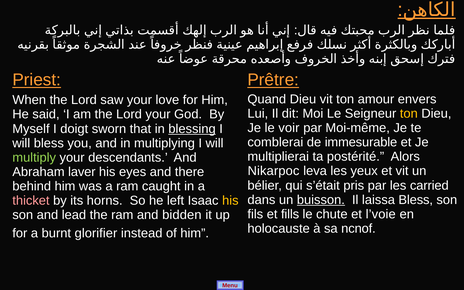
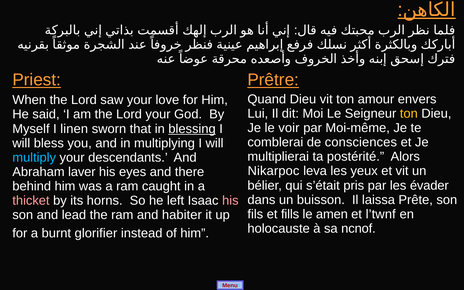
doigt: doigt -> linen (74, 129)
immesurable: immesurable -> consciences (361, 142)
multiply colour: light green -> light blue (34, 158)
carried: carried -> évader (429, 185)
buisson underline: present -> none (321, 200)
laissa Bless: Bless -> Prête (416, 200)
his colour: yellow -> pink (230, 201)
chute: chute -> amen (332, 214)
l’voie: l’voie -> l’twnf (381, 214)
bidden: bidden -> habiter (182, 215)
